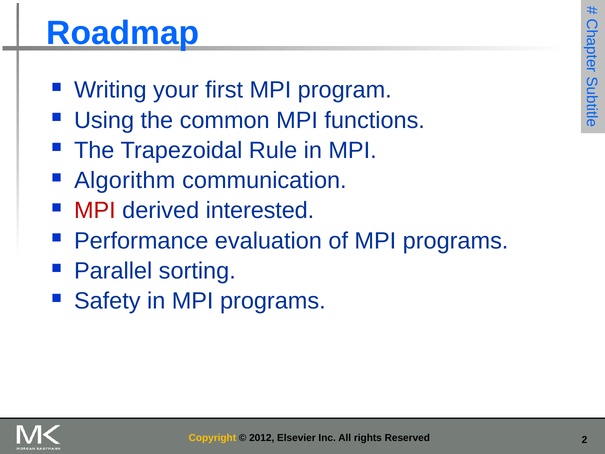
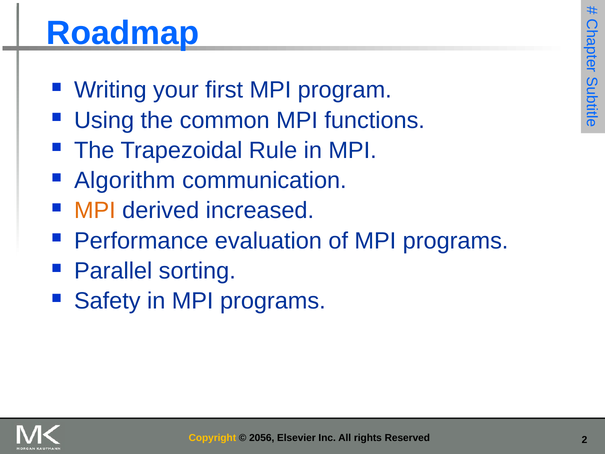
MPI colour: red -> orange (95, 211)
interested: interested -> increased (260, 211)
2012: 2012 -> 2056 (262, 438)
